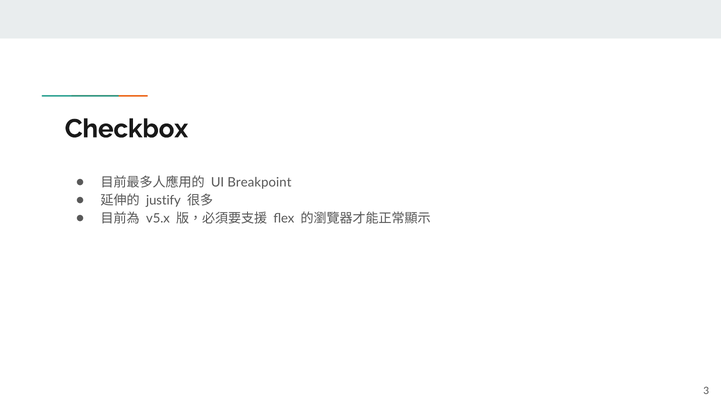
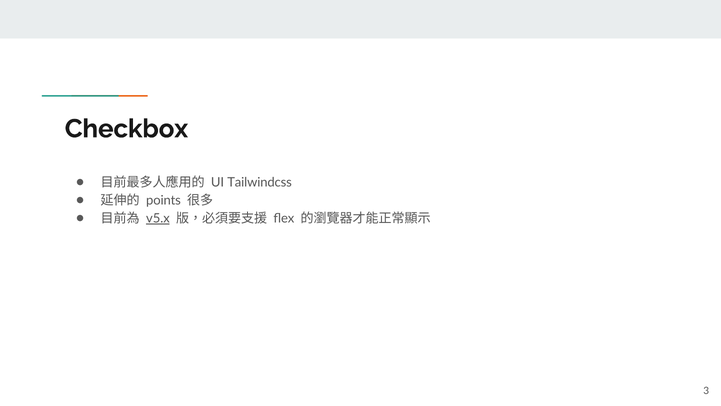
Breakpoint: Breakpoint -> Tailwindcss (260, 182)
justify: justify -> points (163, 200)
v5.x underline: none -> present (158, 218)
